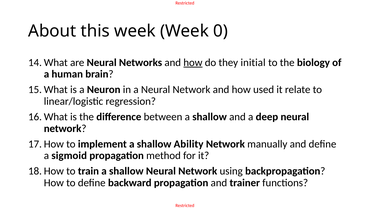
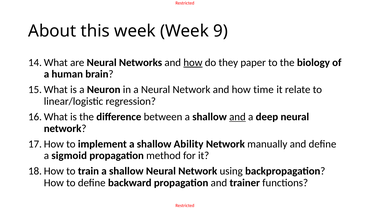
0: 0 -> 9 (221, 31)
initial: initial -> paper (253, 63)
used: used -> time (264, 90)
and underline: none -> present (237, 117)
